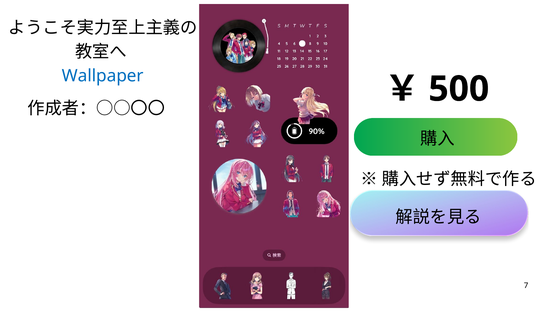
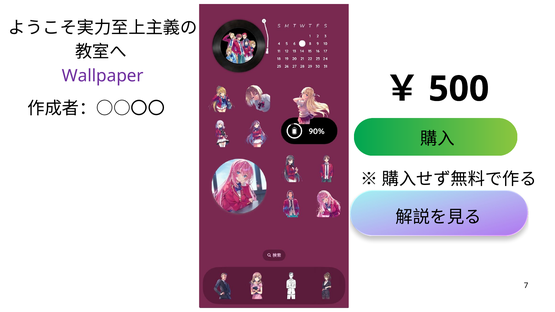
Wallpaper colour: blue -> purple (103, 76)
